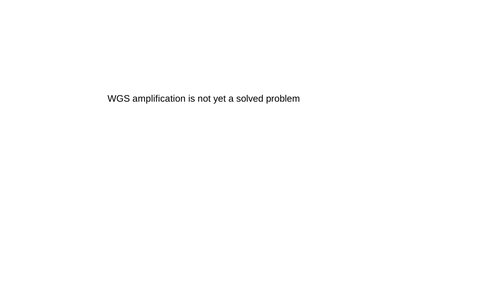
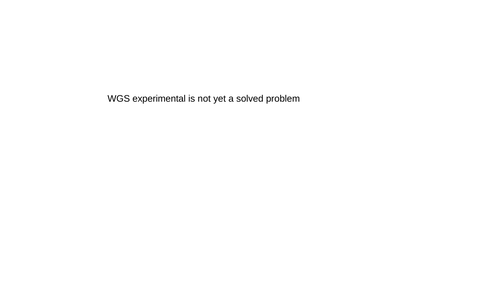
amplification: amplification -> experimental (159, 99)
